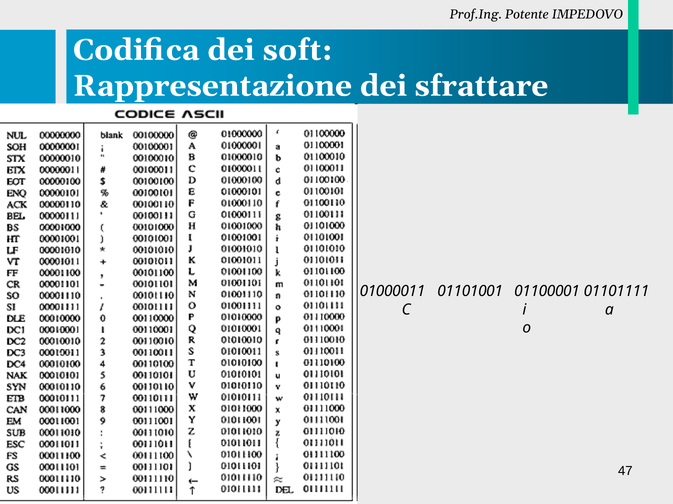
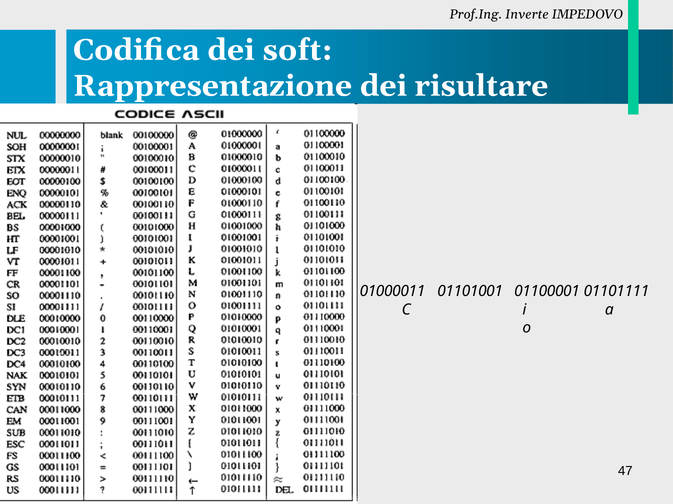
Potente: Potente -> Inverte (527, 15)
sfrattare: sfrattare -> risultare (481, 86)
